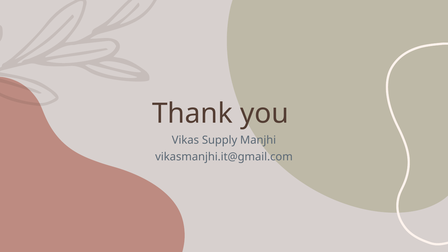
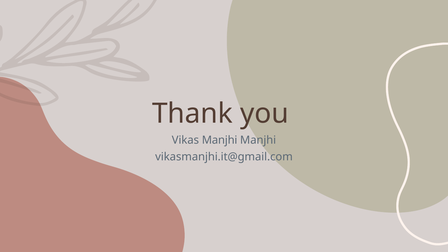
Vikas Supply: Supply -> Manjhi (220, 140)
